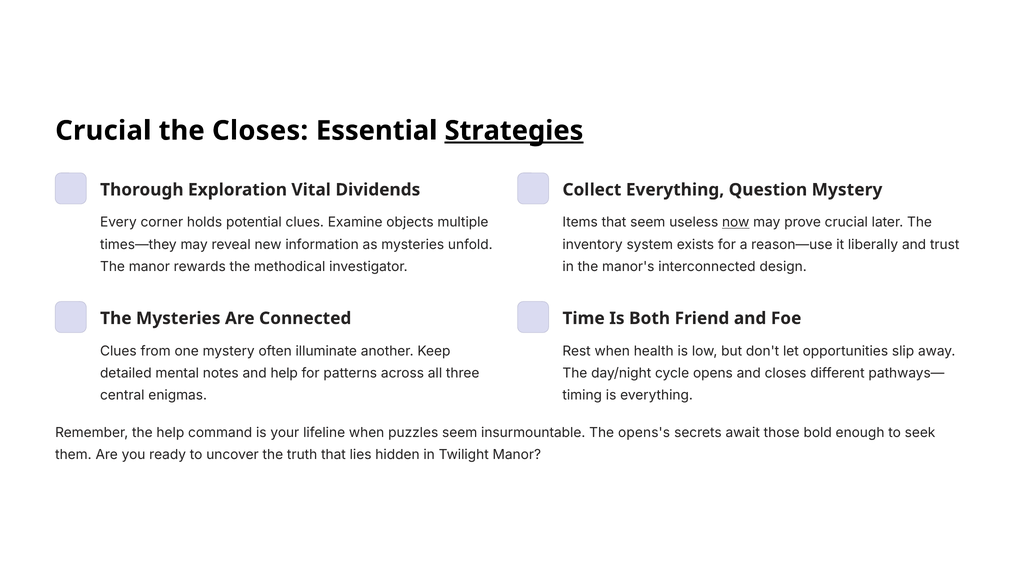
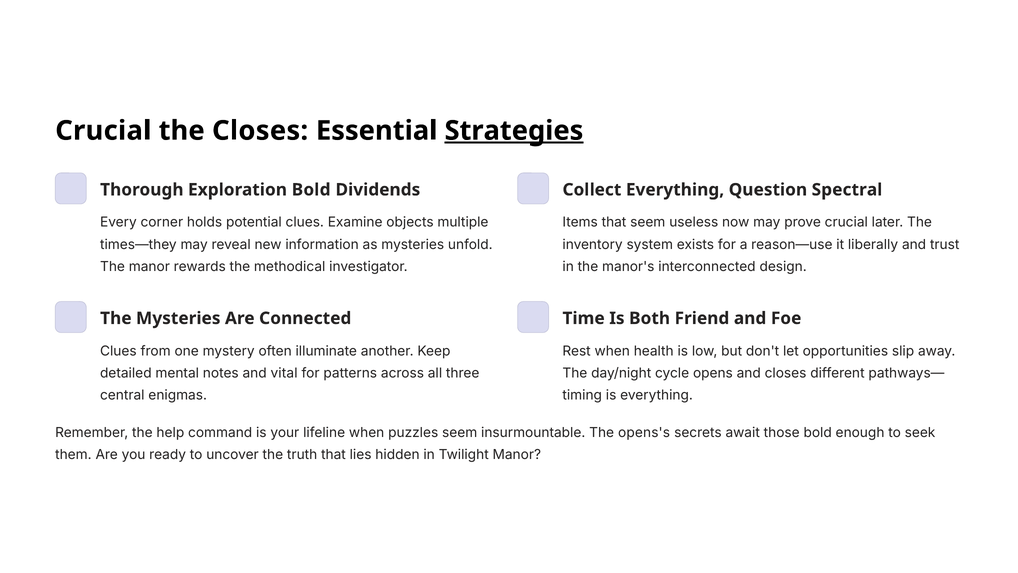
Exploration Vital: Vital -> Bold (311, 190)
Question Mystery: Mystery -> Spectral (847, 190)
now underline: present -> none (736, 222)
and help: help -> vital (284, 373)
